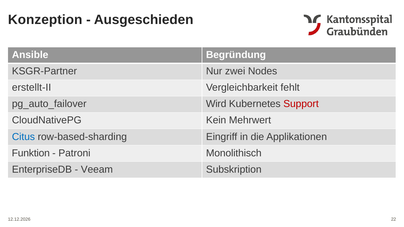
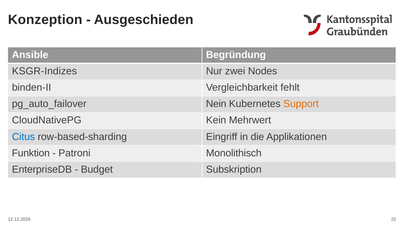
KSGR-Partner: KSGR-Partner -> KSGR-Indizes (44, 71)
erstellt-II: erstellt-II -> binden-II (32, 88)
Wird: Wird -> Nein (216, 104)
Support colour: red -> orange (301, 104)
Veeam: Veeam -> Budget (97, 170)
